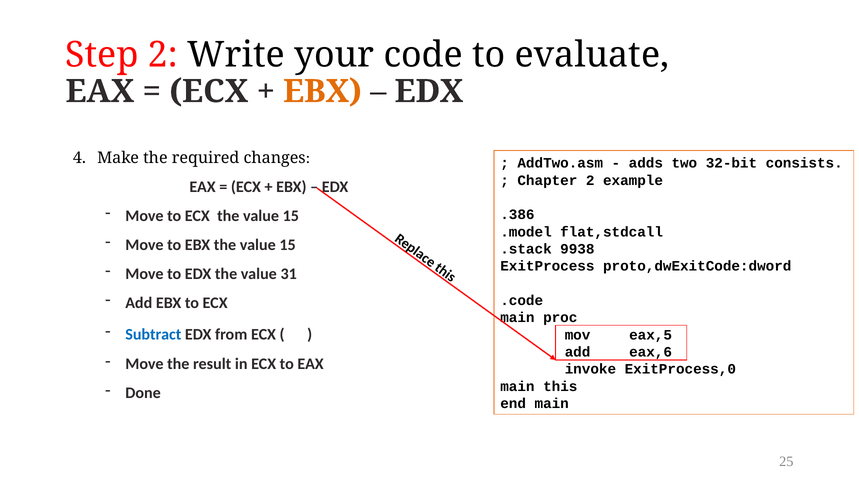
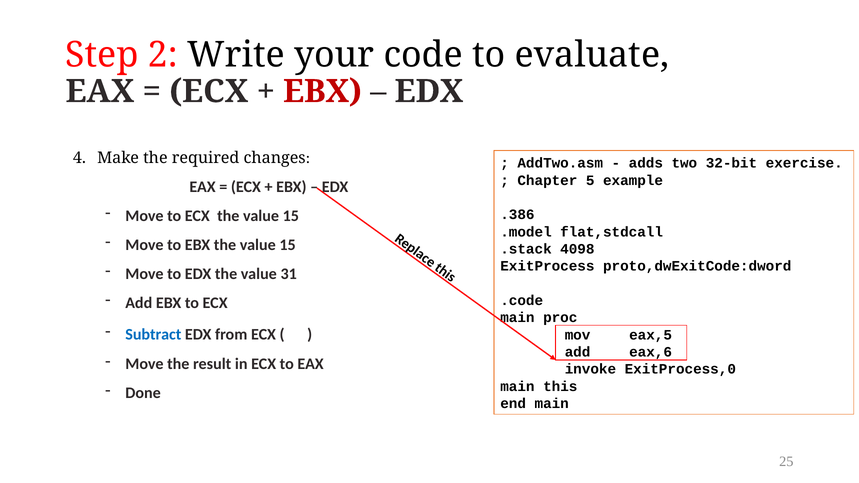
EBX colour: orange -> red (323, 92)
consists: consists -> exercise (804, 163)
Chapter 2: 2 -> 5 (590, 180)
9938: 9938 -> 4098 (577, 249)
